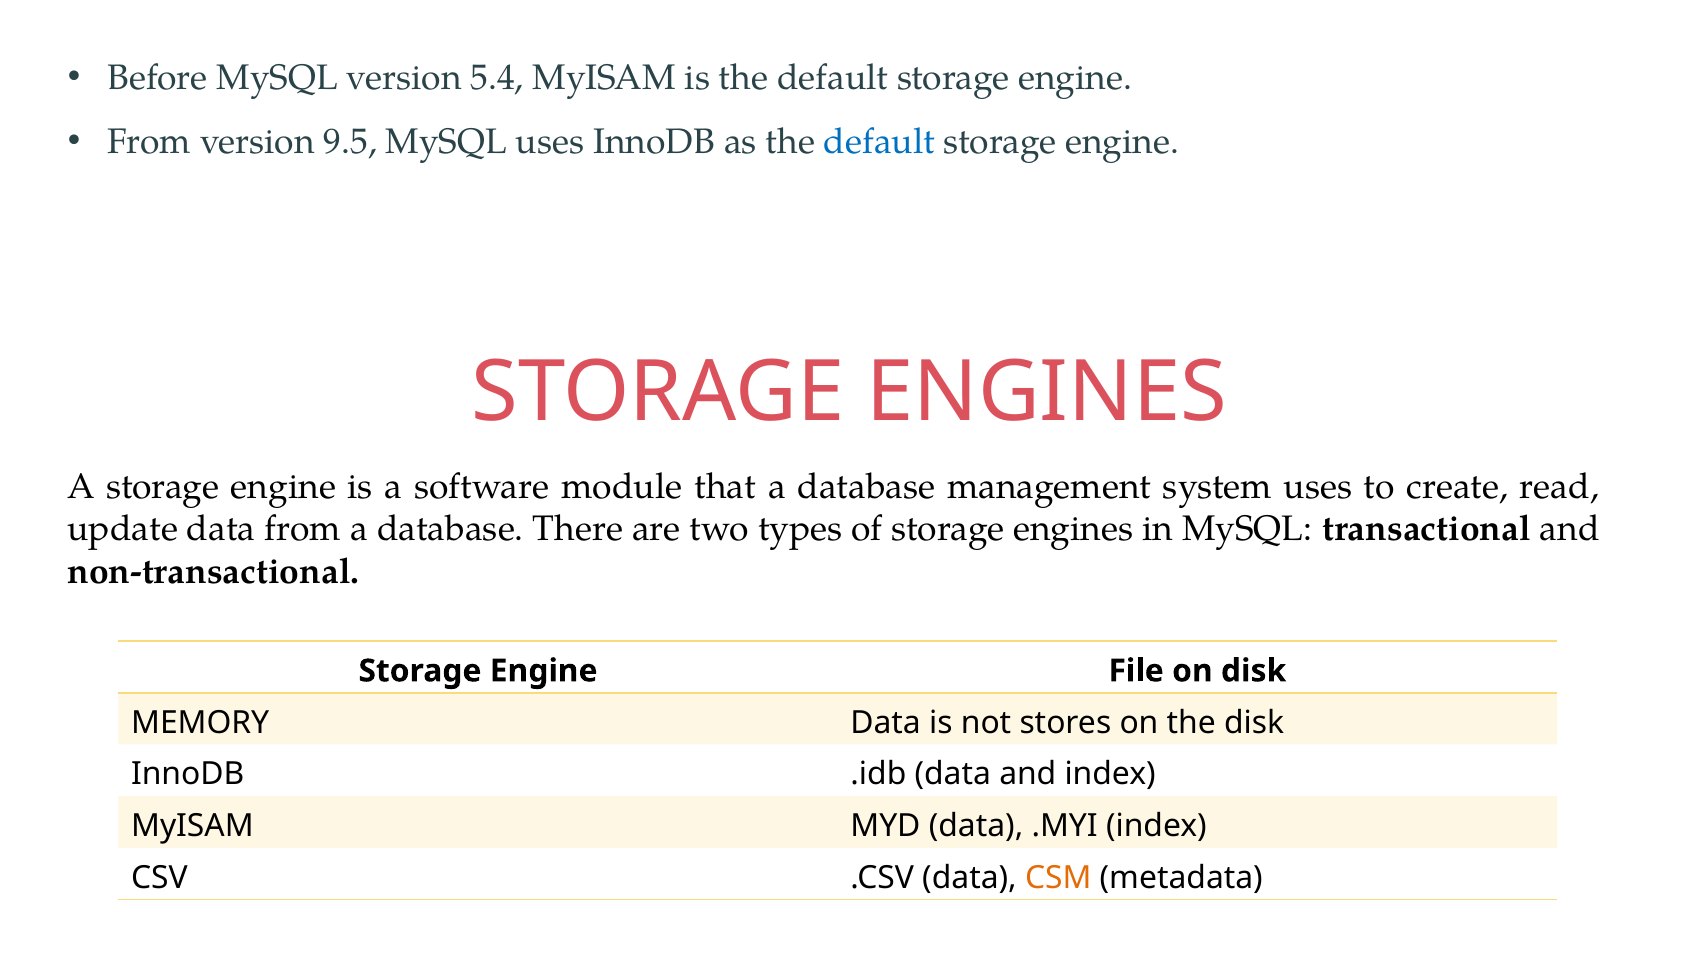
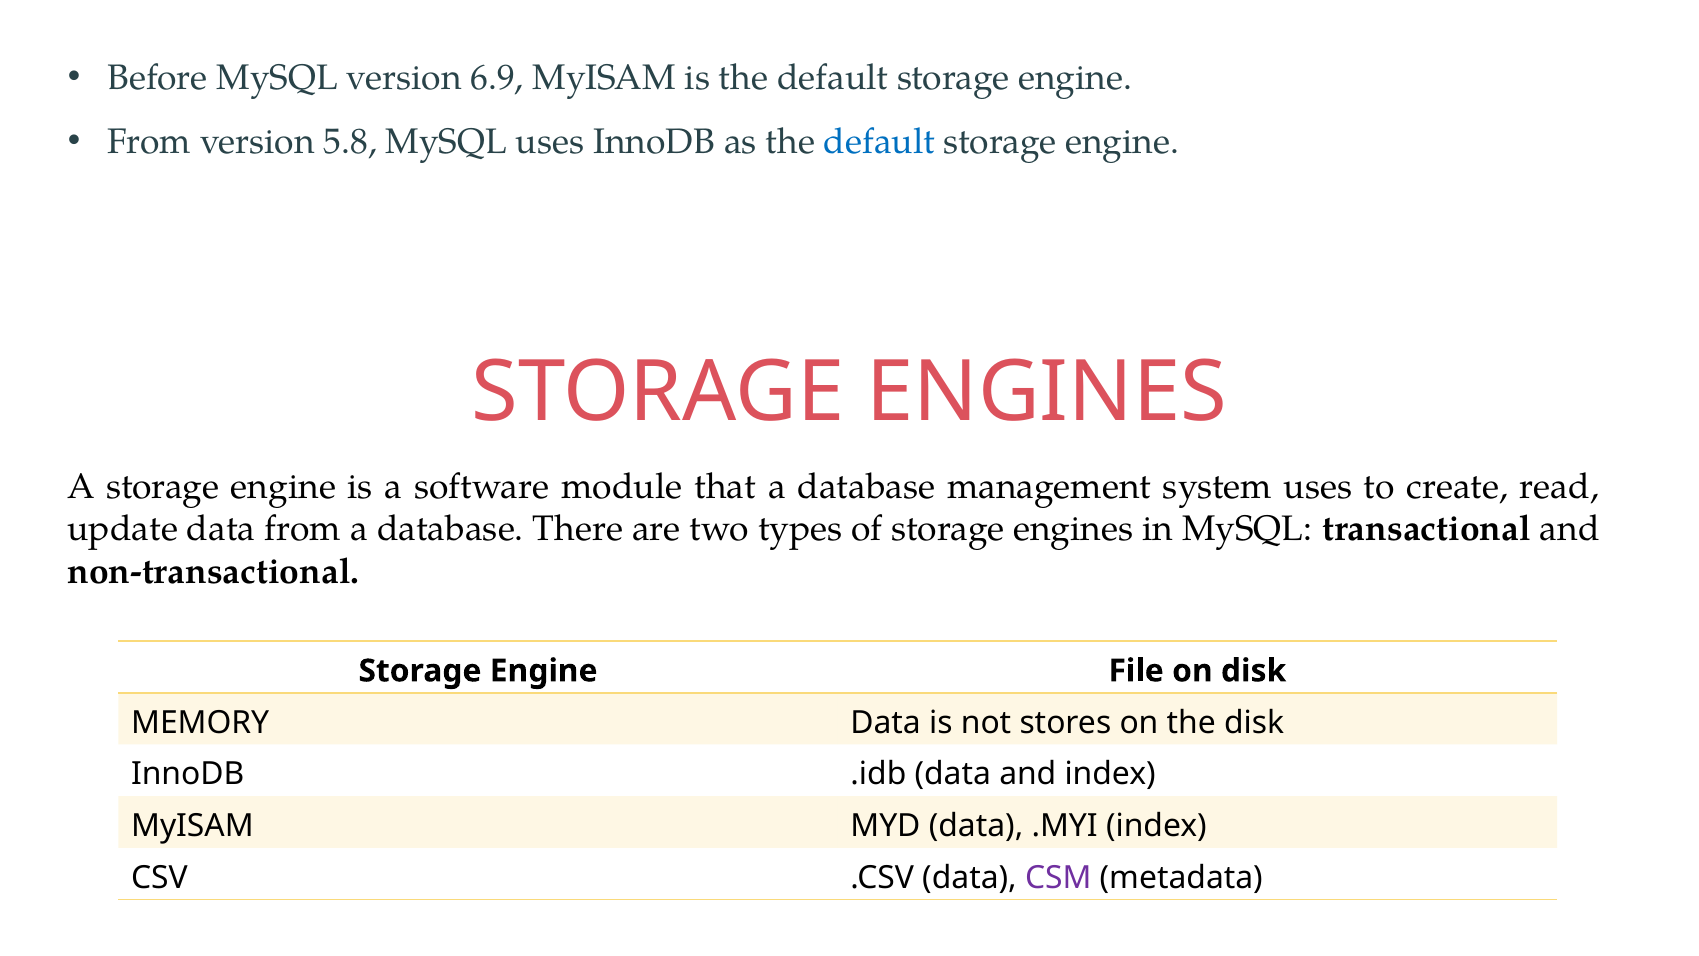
5.4: 5.4 -> 6.9 (497, 78)
9.5: 9.5 -> 5.8 (350, 141)
CSM colour: orange -> purple (1058, 877)
